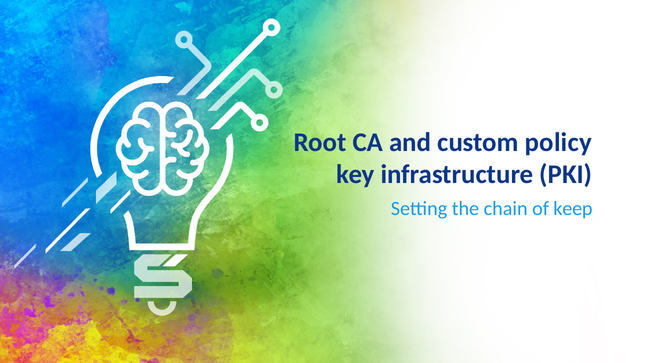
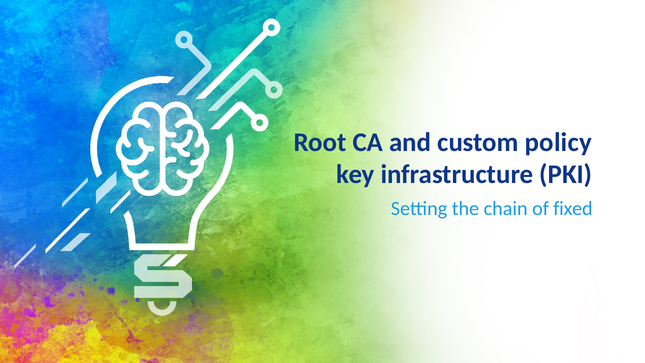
keep: keep -> fixed (573, 209)
